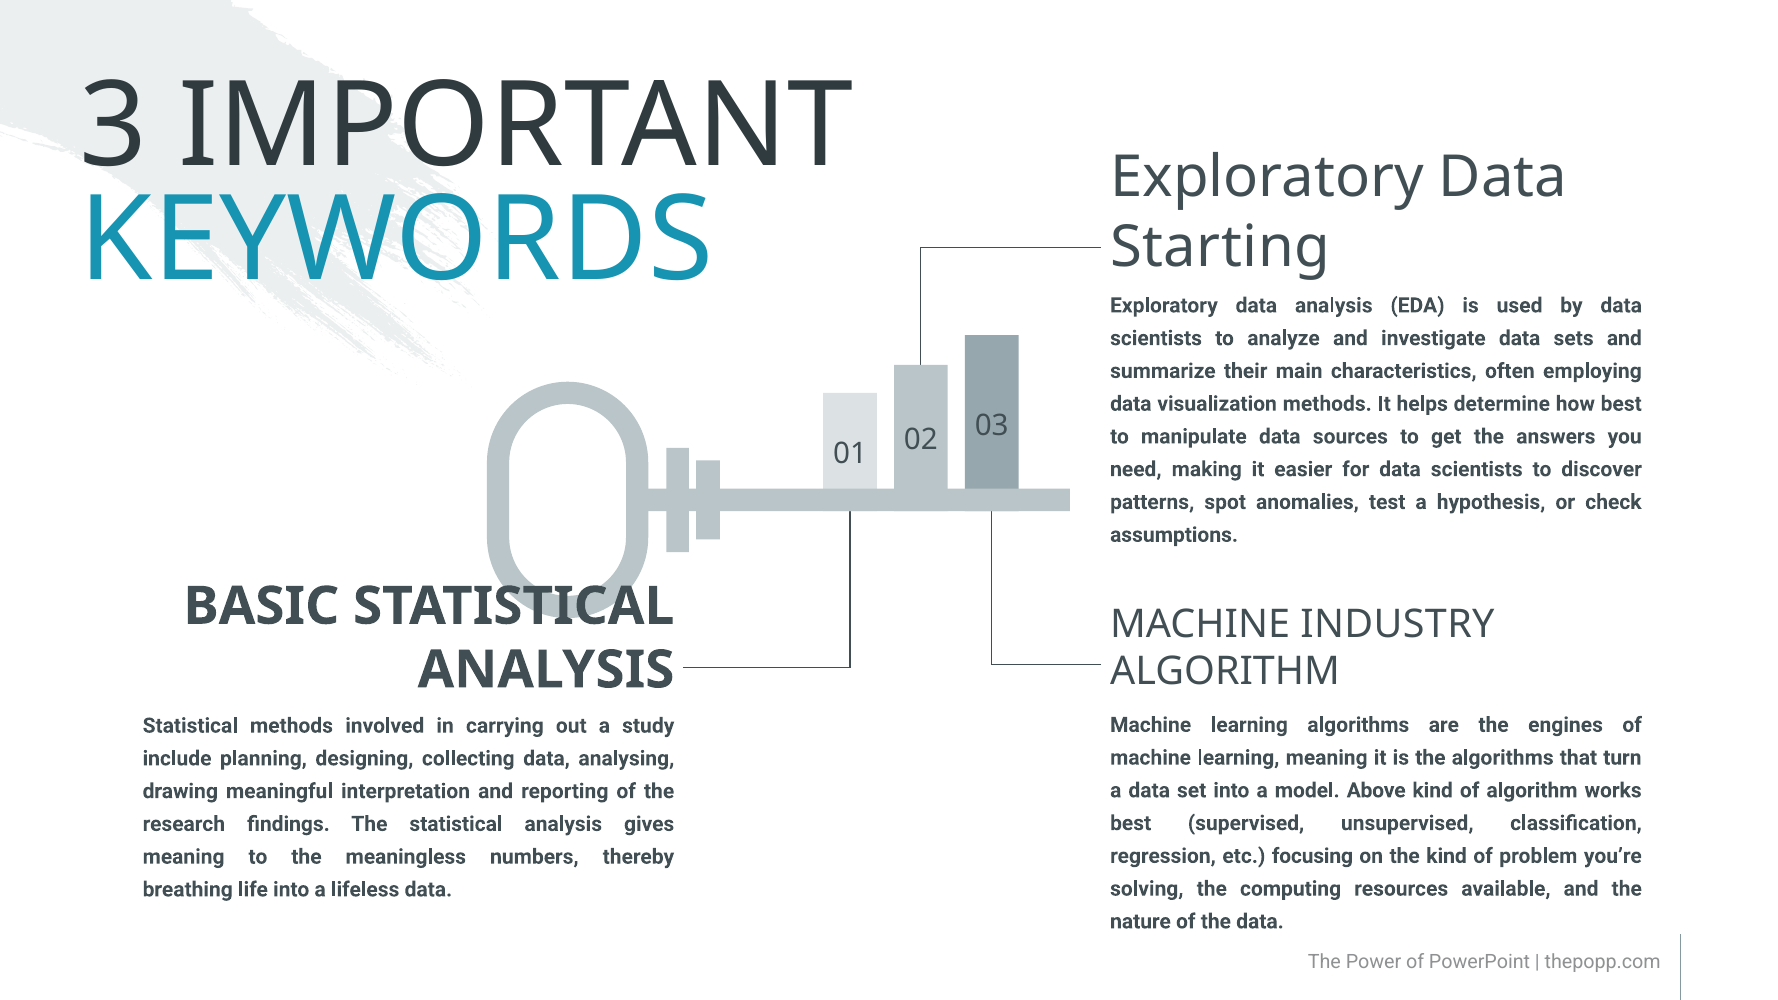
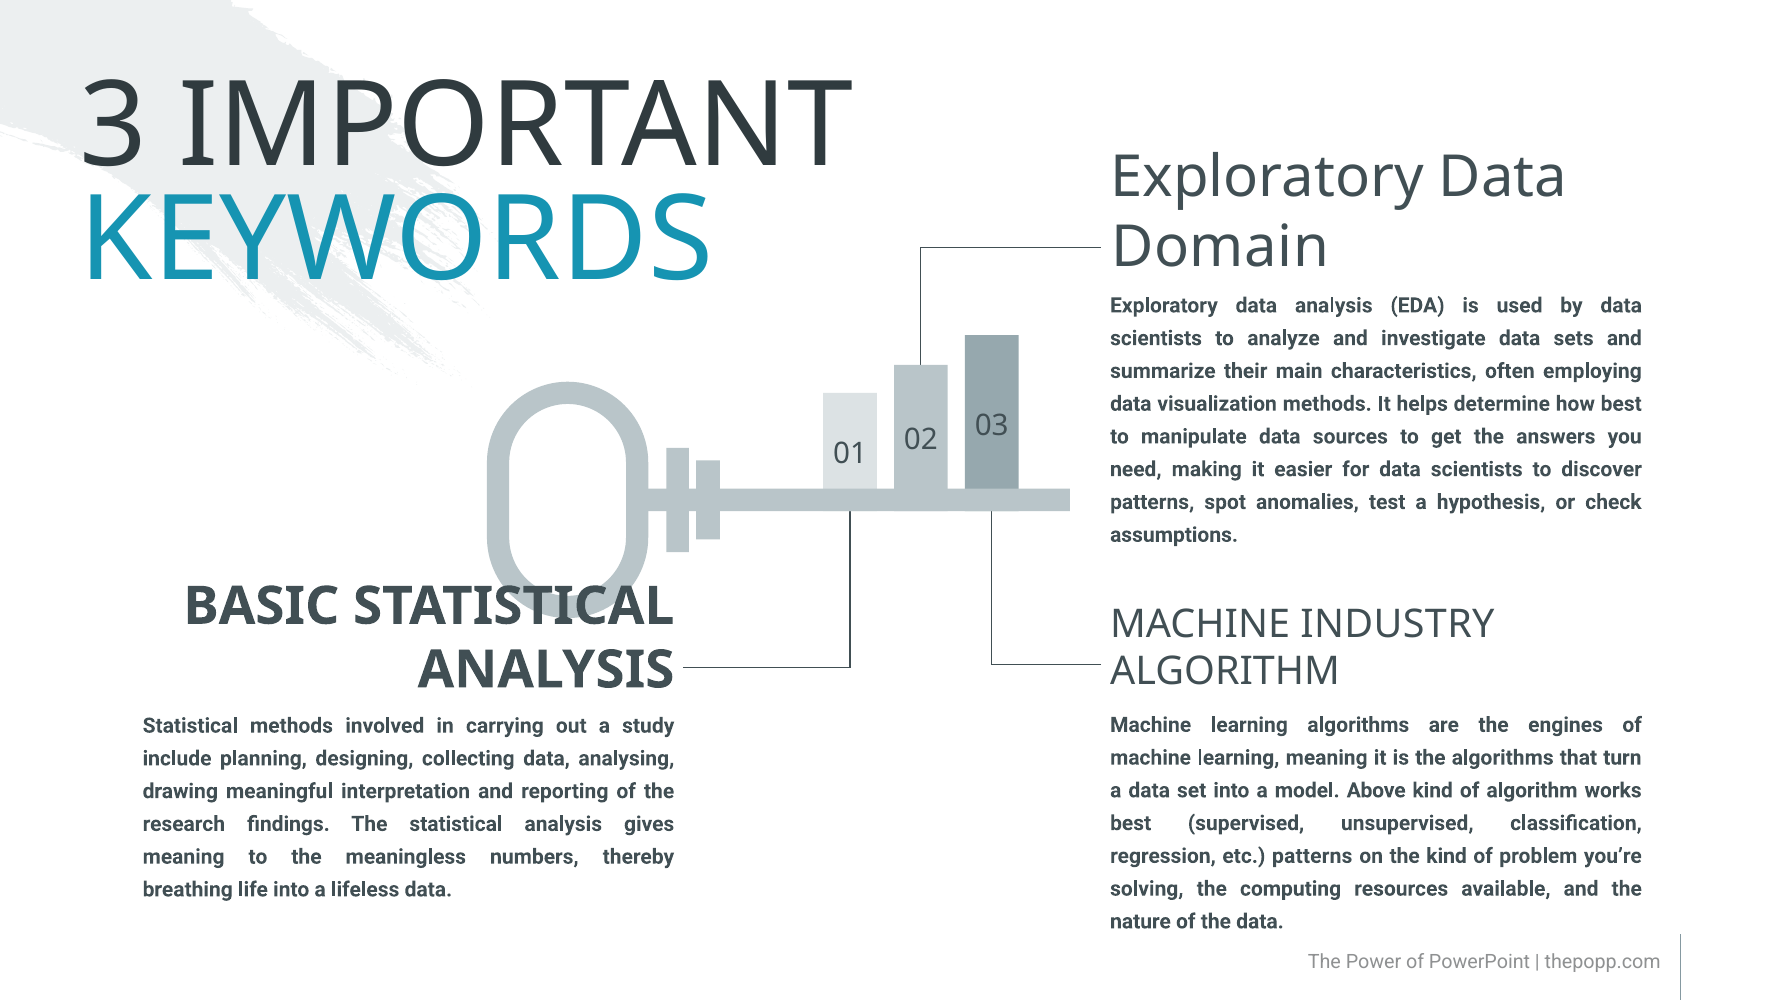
Starting: Starting -> Domain (1220, 247)
etc focusing: focusing -> patterns (1312, 856)
